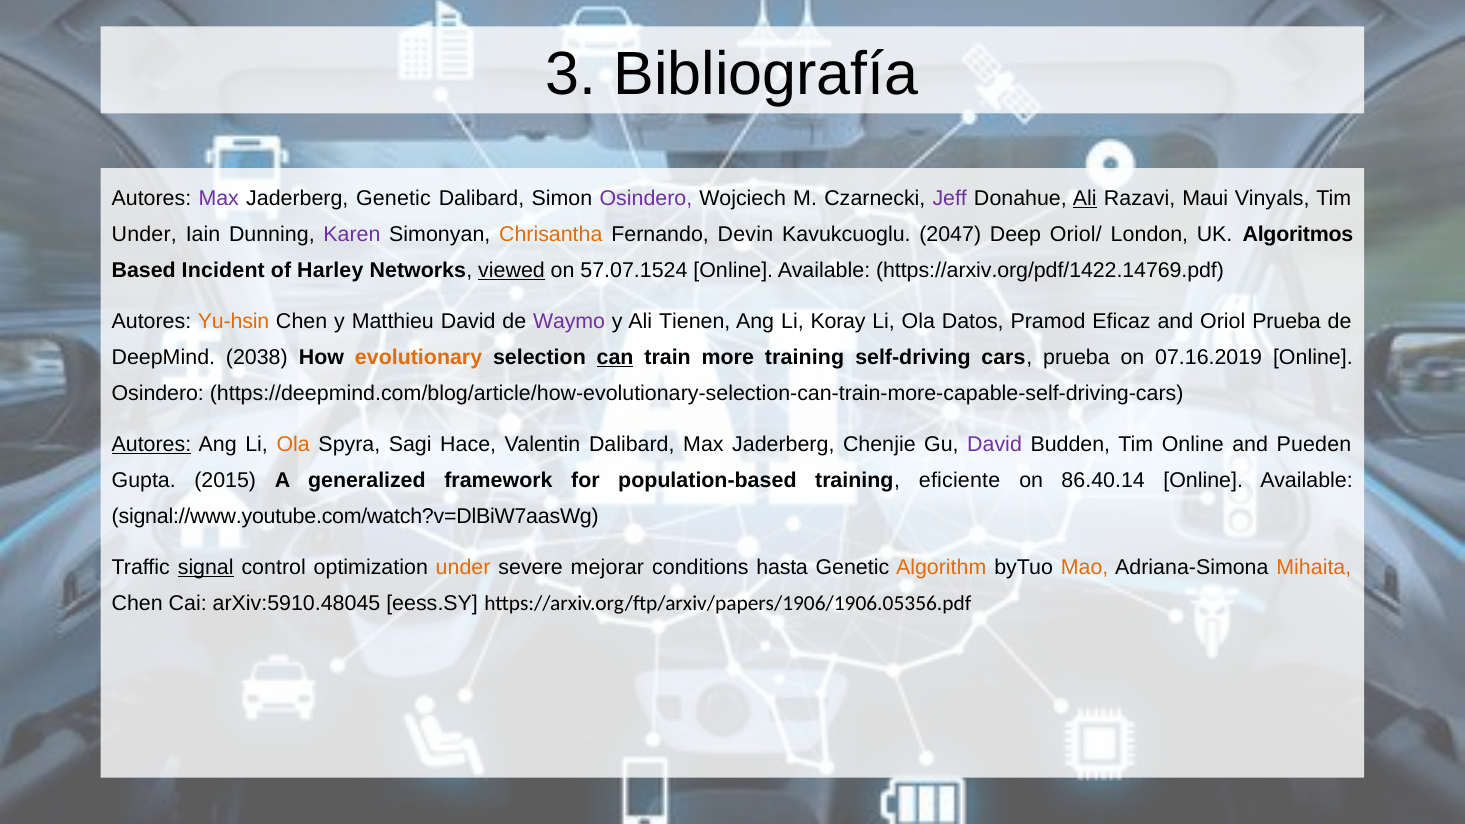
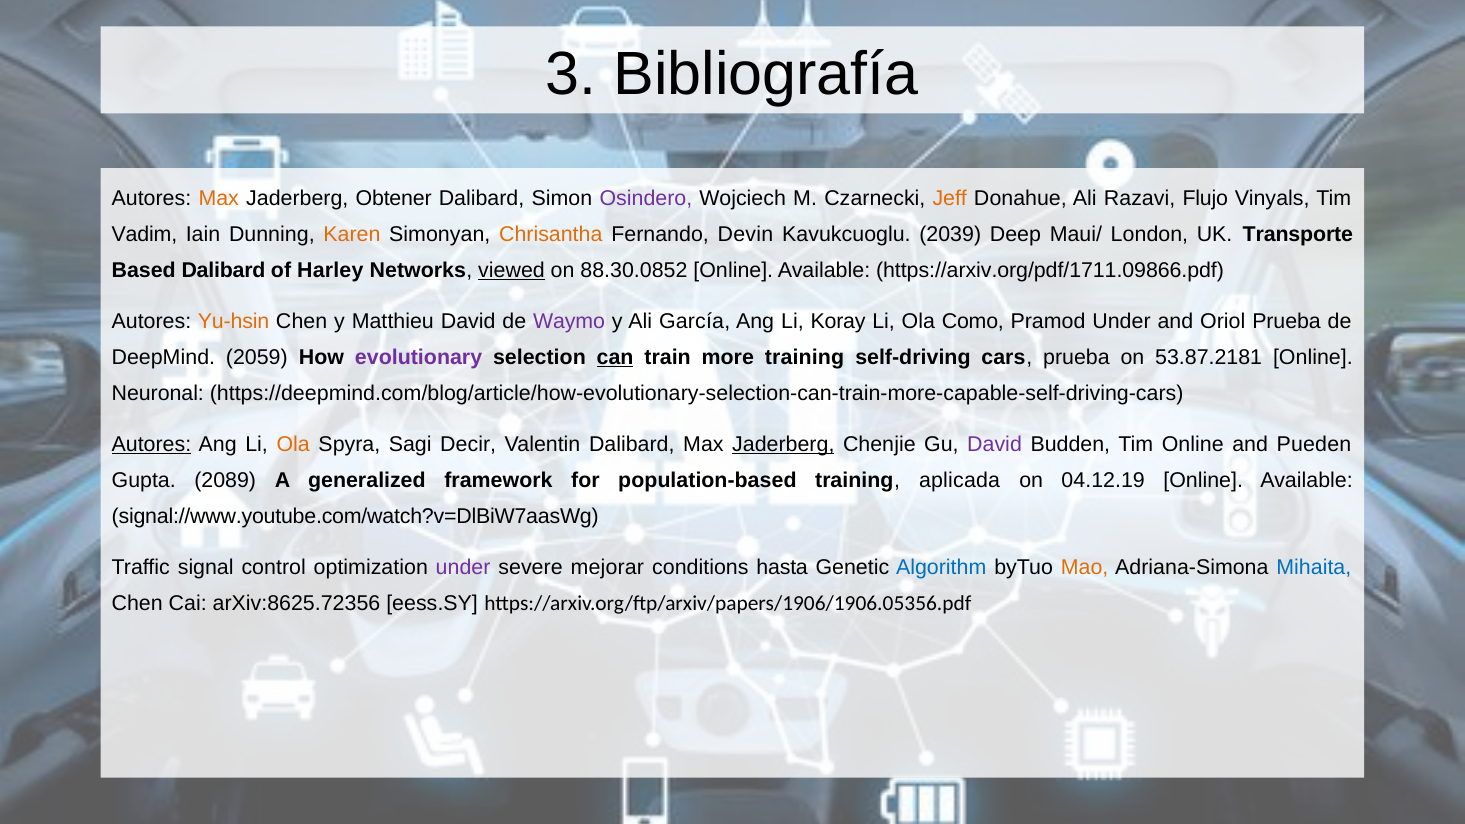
Max colour: purple -> orange (219, 198)
Jaderberg Genetic: Genetic -> Obtener (394, 198)
Jeff colour: purple -> orange (950, 198)
Ali underline: present -> none (1085, 198)
Maui: Maui -> Flujo (1205, 198)
Under: Under -> Vadim (144, 234)
Karen colour: purple -> orange (352, 234)
2047: 2047 -> 2039 (950, 234)
Oriol/: Oriol/ -> Maui/ (1076, 234)
Algoritmos: Algoritmos -> Transporte (1298, 234)
Based Incident: Incident -> Dalibard (223, 270)
57.07.1524: 57.07.1524 -> 88.30.0852 (634, 270)
https://arxiv.org/pdf/1422.14769.pdf: https://arxiv.org/pdf/1422.14769.pdf -> https://arxiv.org/pdf/1711.09866.pdf (1050, 270)
Tienen: Tienen -> García (695, 321)
Datos: Datos -> Como (973, 321)
Pramod Eficaz: Eficaz -> Under (1122, 321)
2038: 2038 -> 2059 (257, 357)
evolutionary colour: orange -> purple (419, 357)
07.16.2019: 07.16.2019 -> 53.87.2181 (1209, 357)
Osindero: Osindero -> Neuronal (158, 393)
Hace: Hace -> Decir (468, 444)
Jaderberg underline: none -> present (783, 444)
2015: 2015 -> 2089 (225, 480)
eficiente: eficiente -> aplicada (960, 480)
86.40.14: 86.40.14 -> 04.12.19 (1103, 480)
signal underline: present -> none (206, 568)
under colour: orange -> purple (463, 568)
Algorithm colour: orange -> blue (941, 568)
Mihaita colour: orange -> blue (1314, 568)
arXiv:5910.48045: arXiv:5910.48045 -> arXiv:8625.72356 (296, 604)
